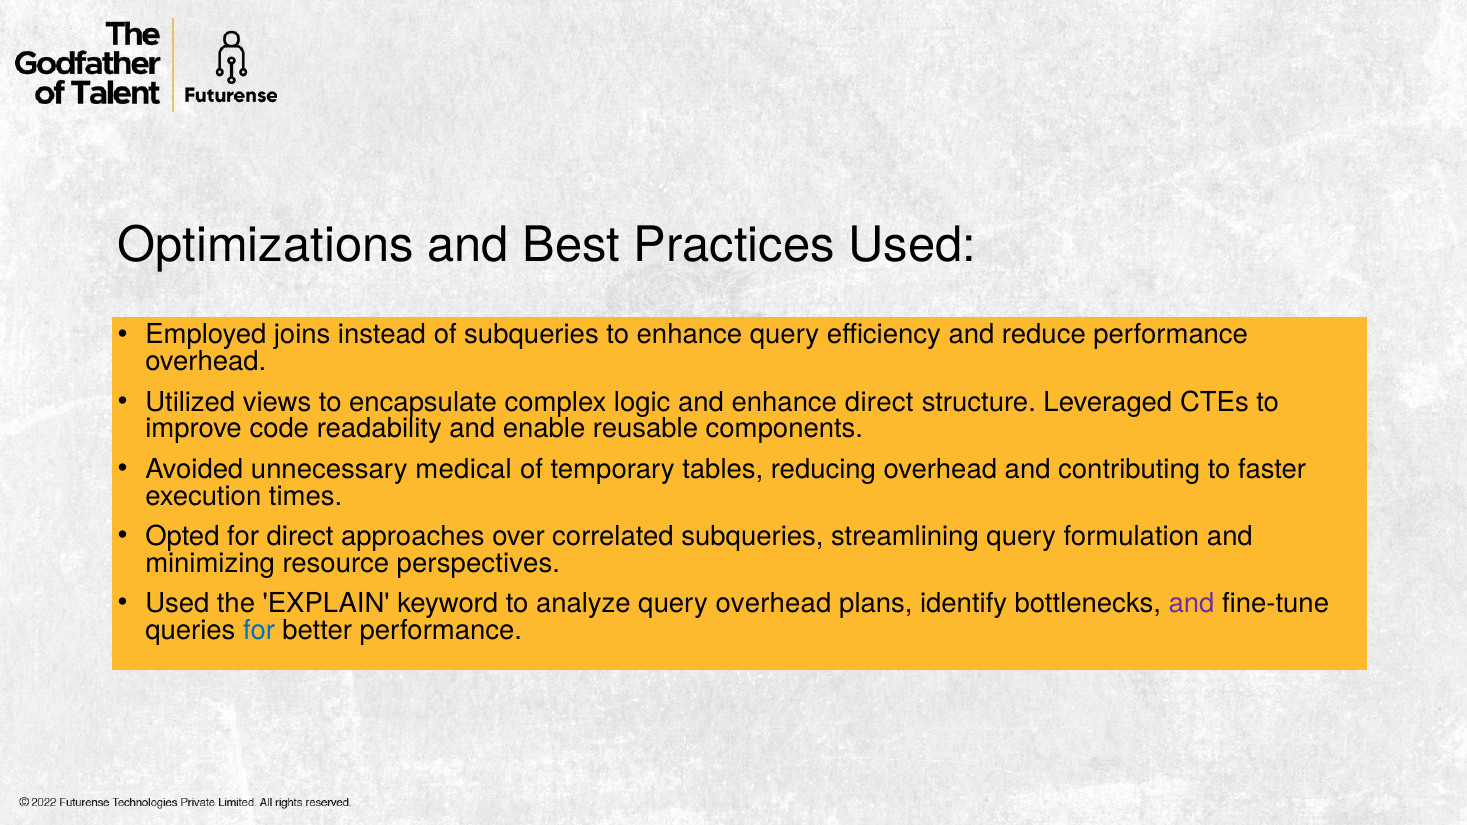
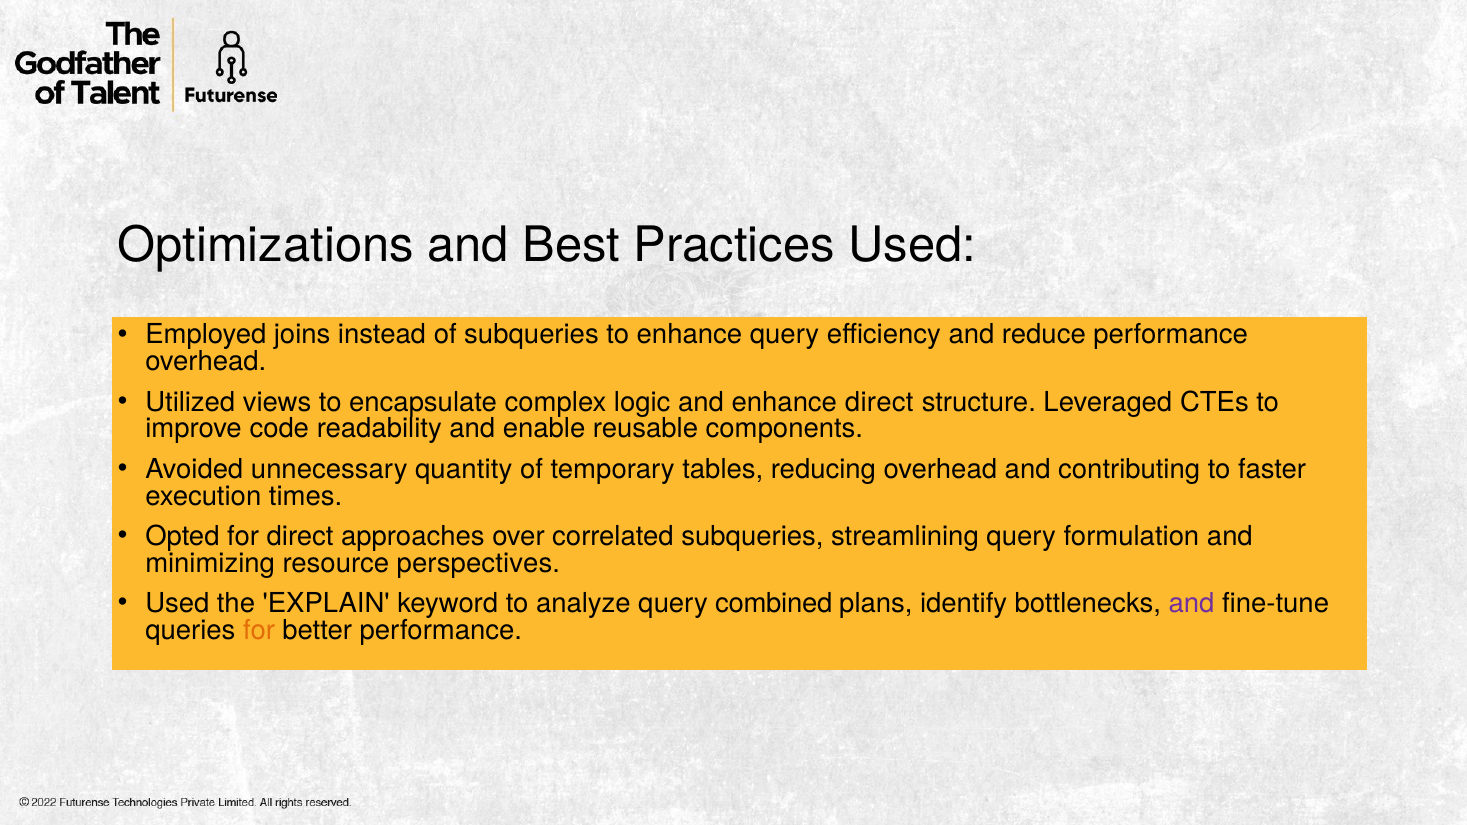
medical: medical -> quantity (464, 469)
query overhead: overhead -> combined (774, 604)
for colour: blue -> orange (259, 630)
